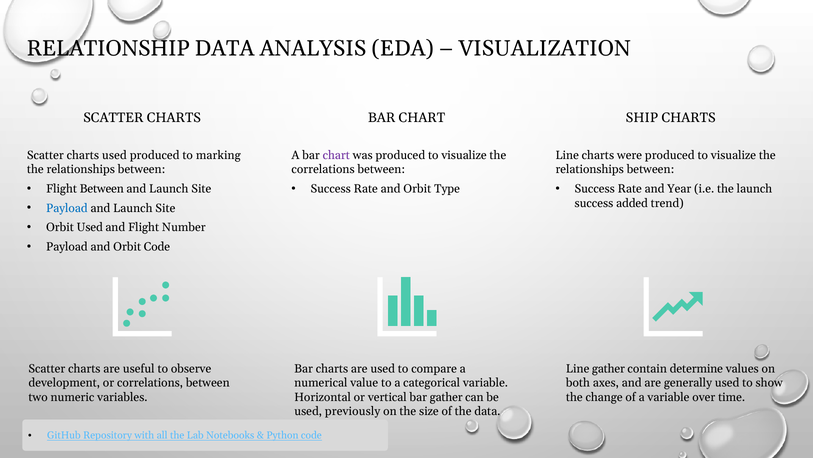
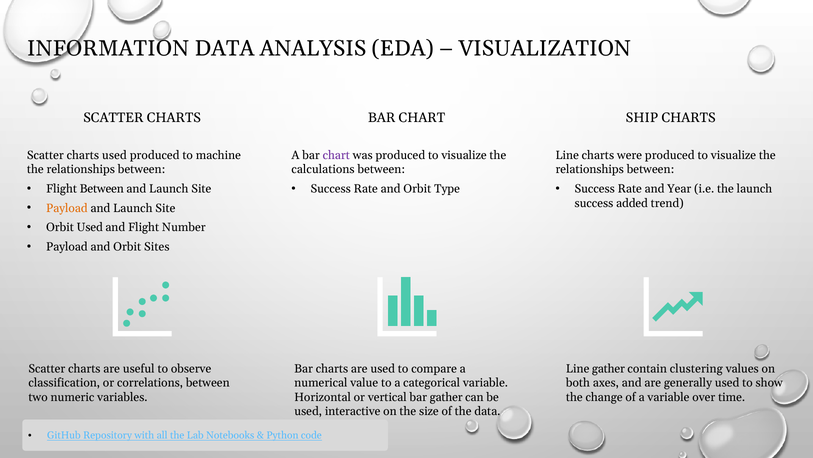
RELATIONSHIP: RELATIONSHIP -> INFORMATION (108, 48)
marking: marking -> machine (218, 155)
correlations: correlations -> calculations (323, 169)
Payload colour: blue -> orange (67, 208)
Orbit Code: Code -> Sites (157, 247)
determine: determine -> clustering (696, 368)
development: development -> classification (64, 382)
previously: previously -> interactive (353, 411)
